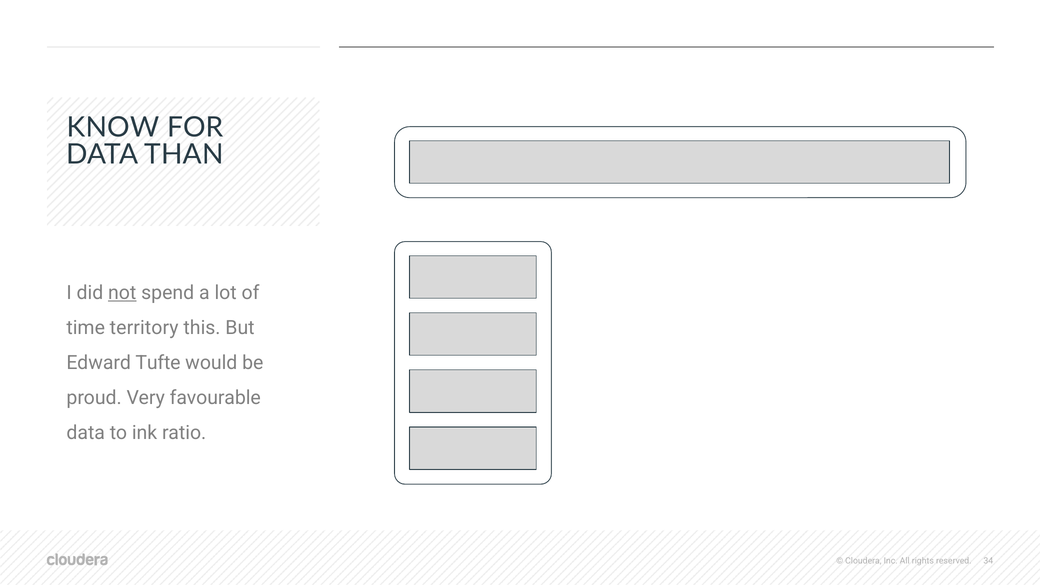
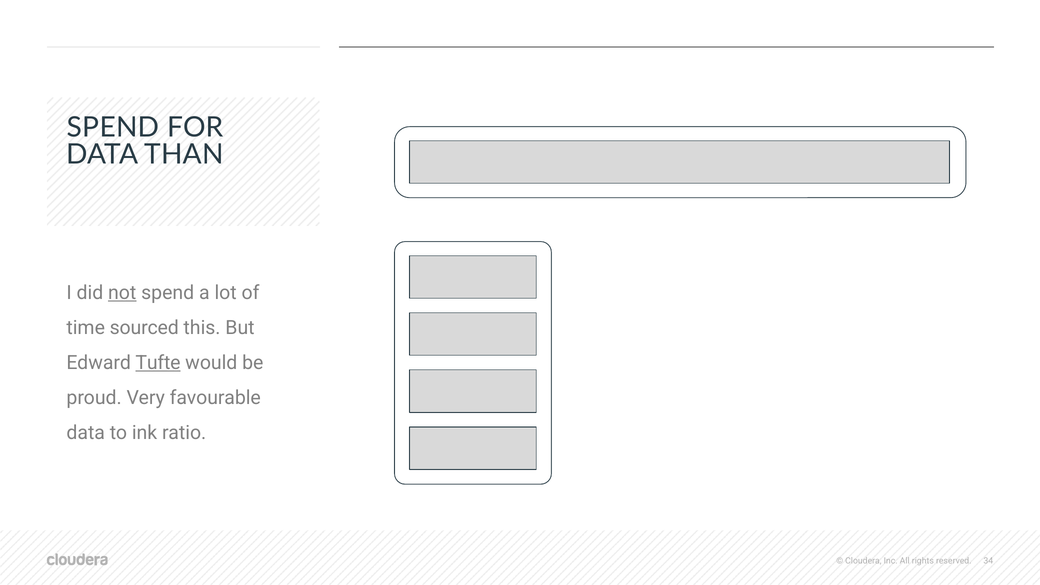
KNOW: KNOW -> SPEND (113, 128)
territory: territory -> sourced (144, 328)
Tufte underline: none -> present (158, 363)
